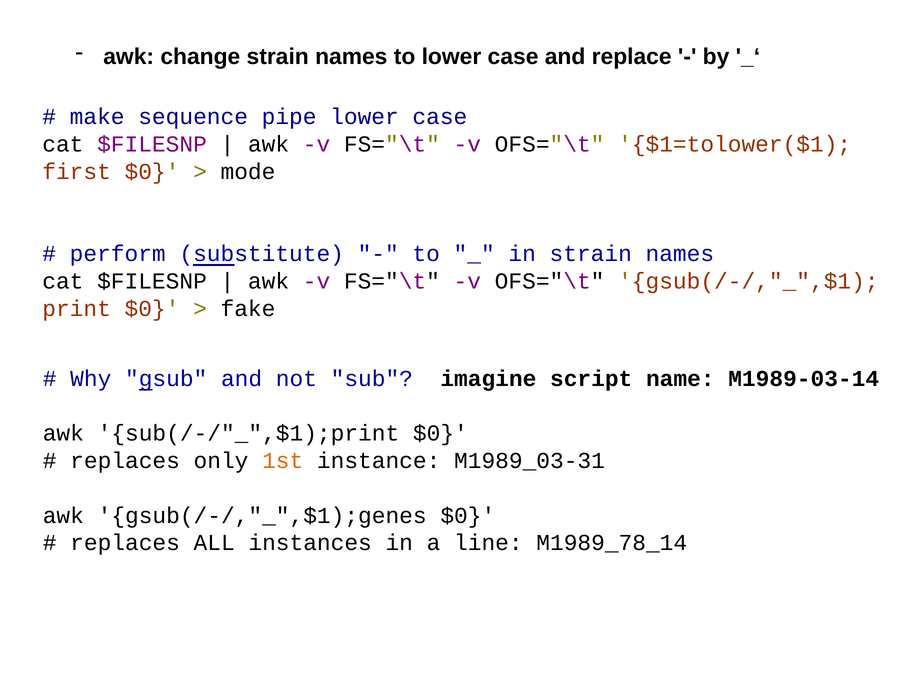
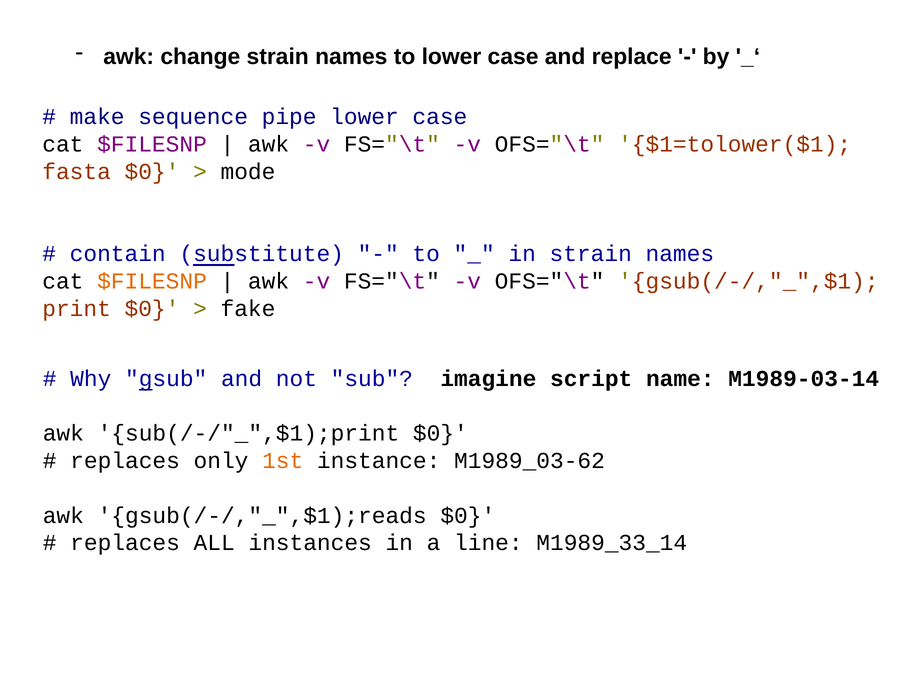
first: first -> fasta (77, 171)
perform: perform -> contain (118, 254)
$FILESNP colour: black -> orange (152, 281)
M1989_03-31: M1989_03-31 -> M1989_03-62 (529, 460)
gsub(/-/,"_",$1);genes: gsub(/-/,"_",$1);genes -> gsub(/-/,"_",$1);reads (262, 515)
M1989_78_14: M1989_78_14 -> M1989_33_14 (612, 543)
